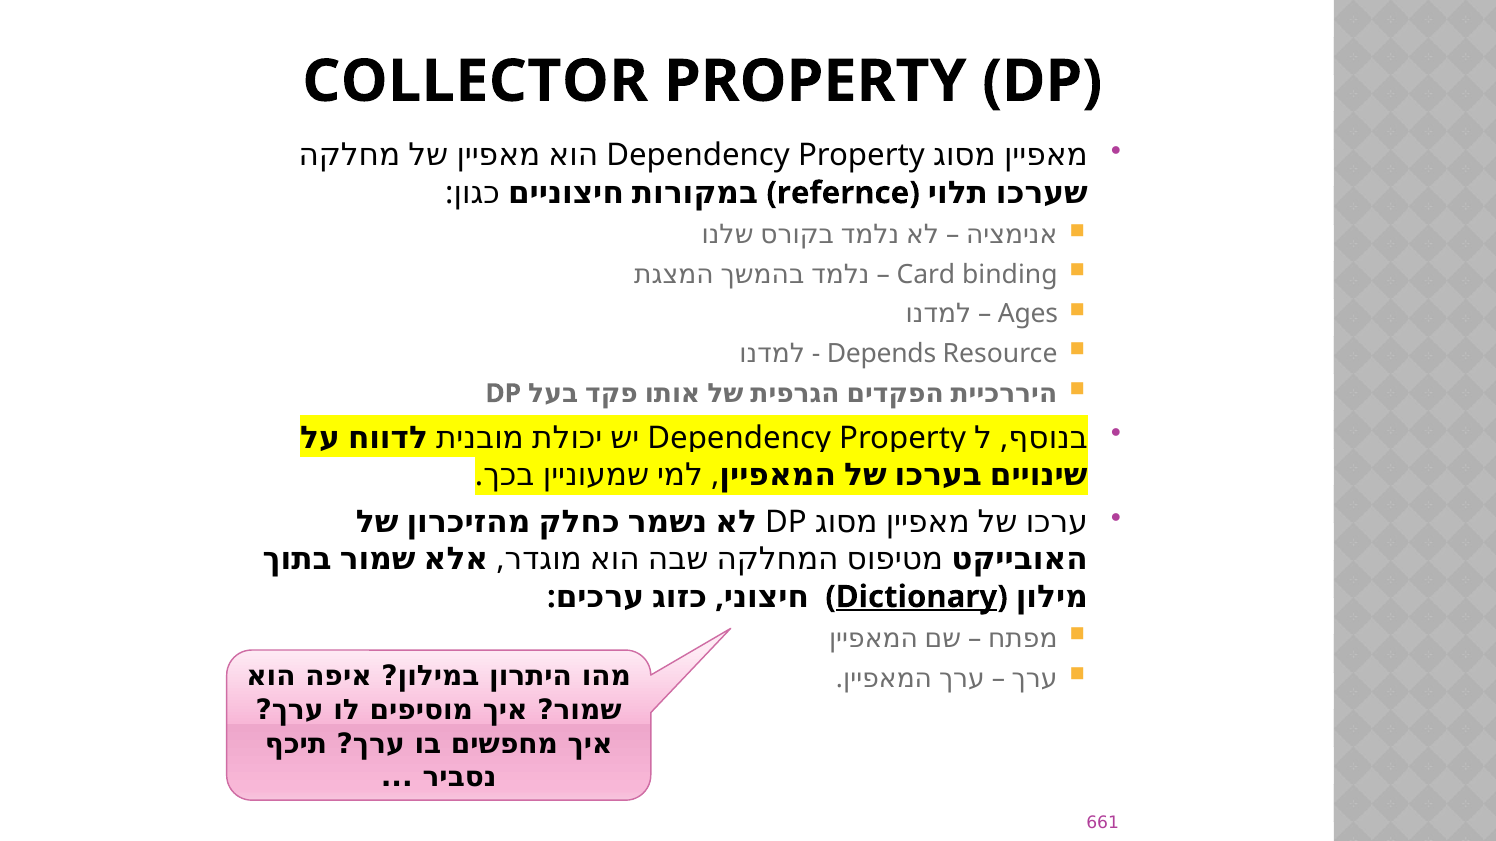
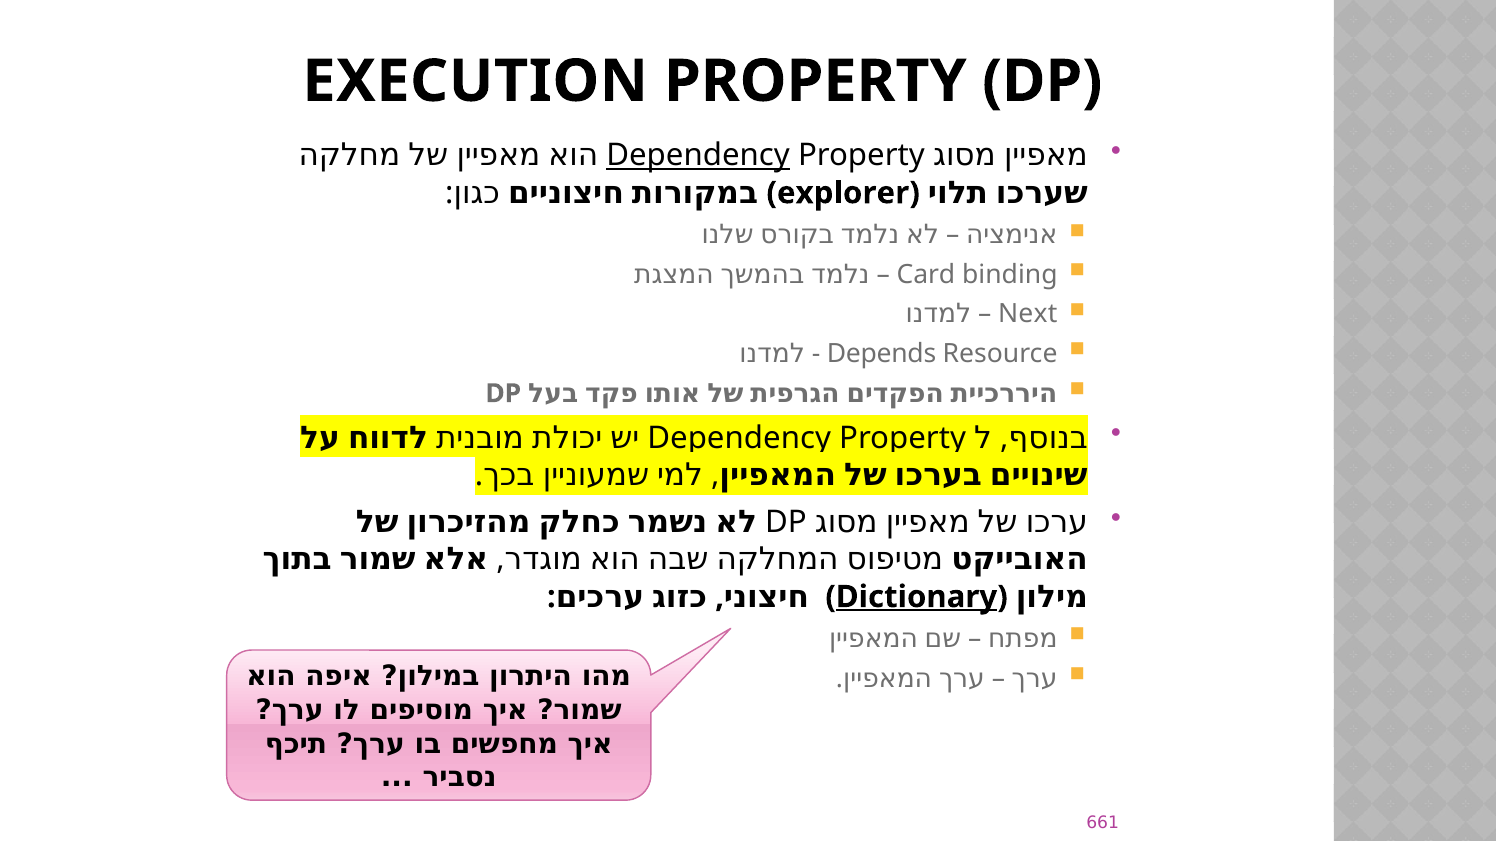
COLLECTOR: COLLECTOR -> EXECUTION (475, 81)
Dependency underline: none -> present (698, 156)
refernce: refernce -> explorer (843, 193)
Ages: Ages -> Next (1028, 314)
